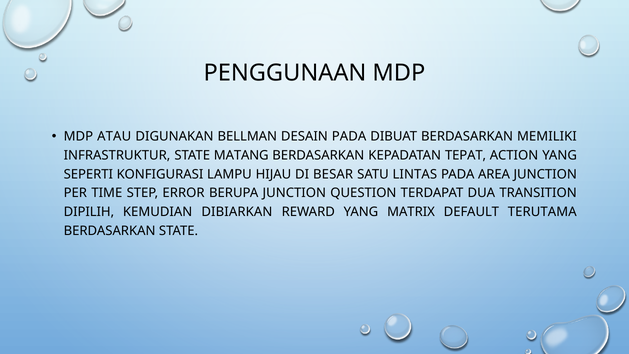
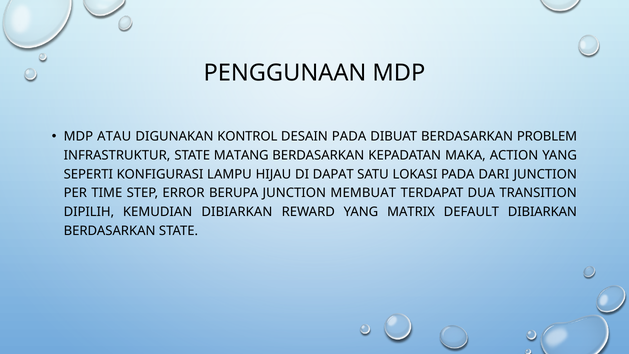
BELLMAN: BELLMAN -> KONTROL (247, 136)
MEMILIKI: MEMILIKI -> PROBLEM (547, 136)
TEPAT: TEPAT -> MAKA (465, 155)
BESAR: BESAR -> DAPAT (333, 174)
LINTAS: LINTAS -> LOKASI (415, 174)
AREA: AREA -> DARI (494, 174)
QUESTION: QUESTION -> MEMBUAT (363, 193)
DEFAULT TERUTAMA: TERUTAMA -> DIBIARKAN (542, 212)
